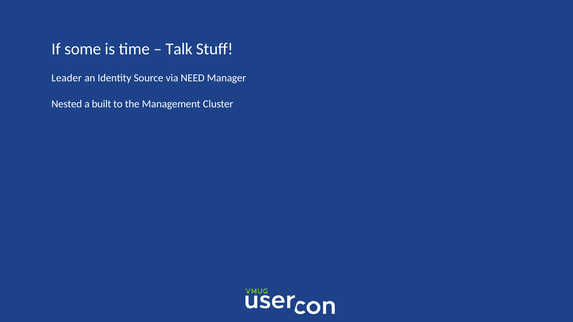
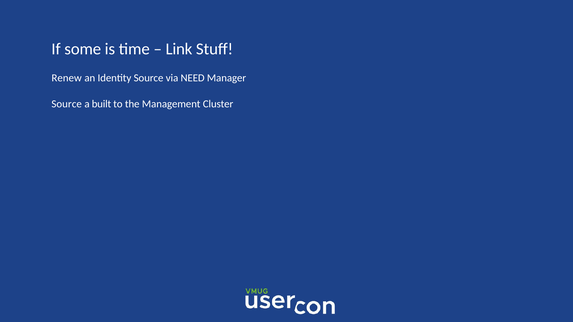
Talk: Talk -> Link (179, 49)
Leader: Leader -> Renew (67, 78)
Nested: Nested -> Source (67, 104)
